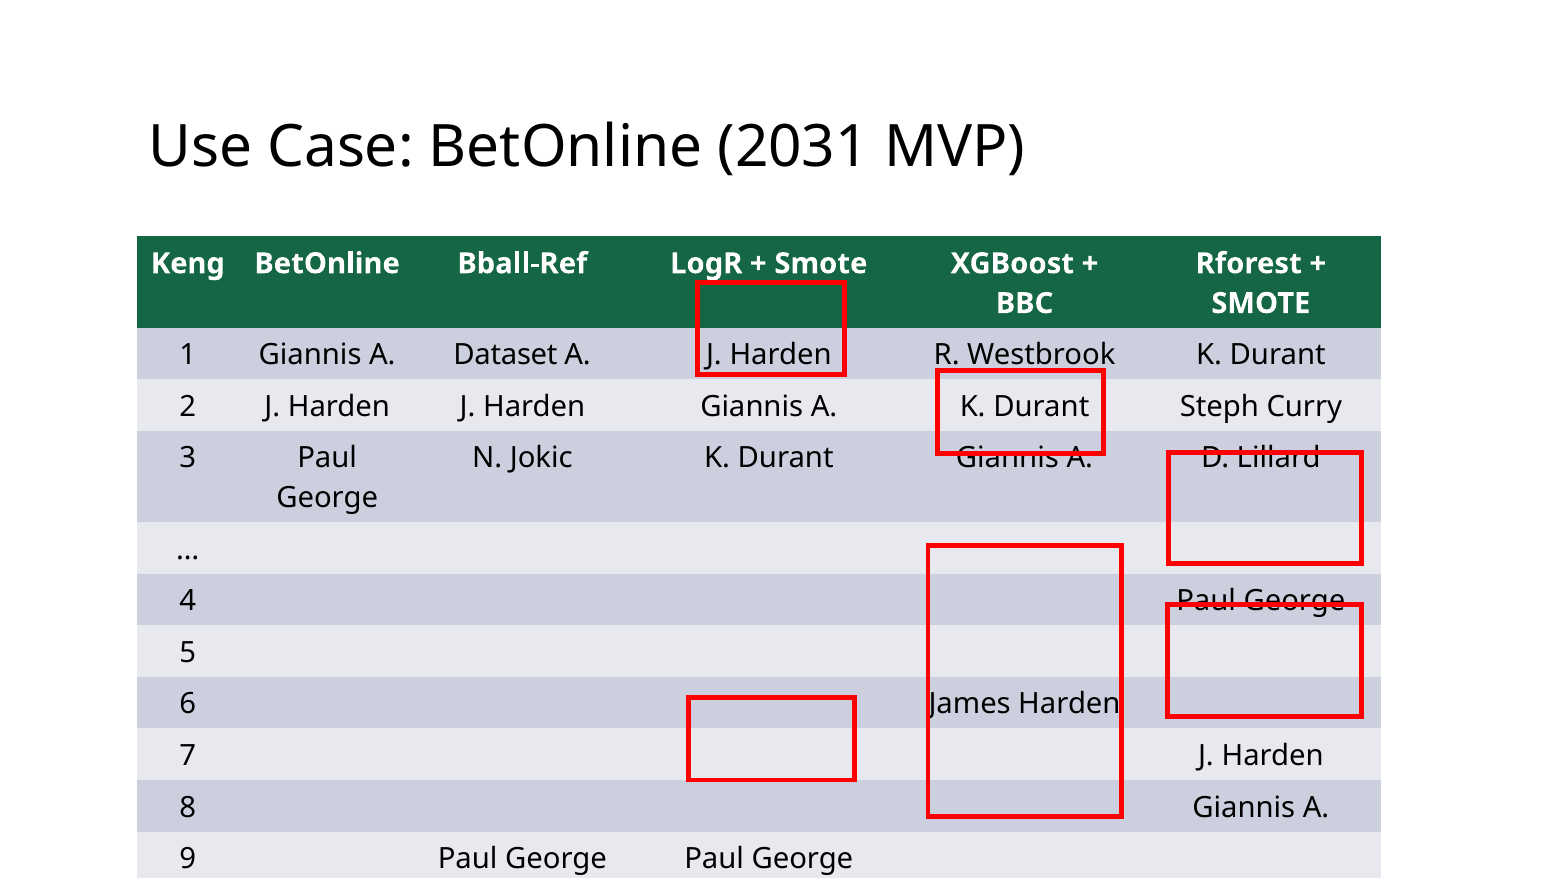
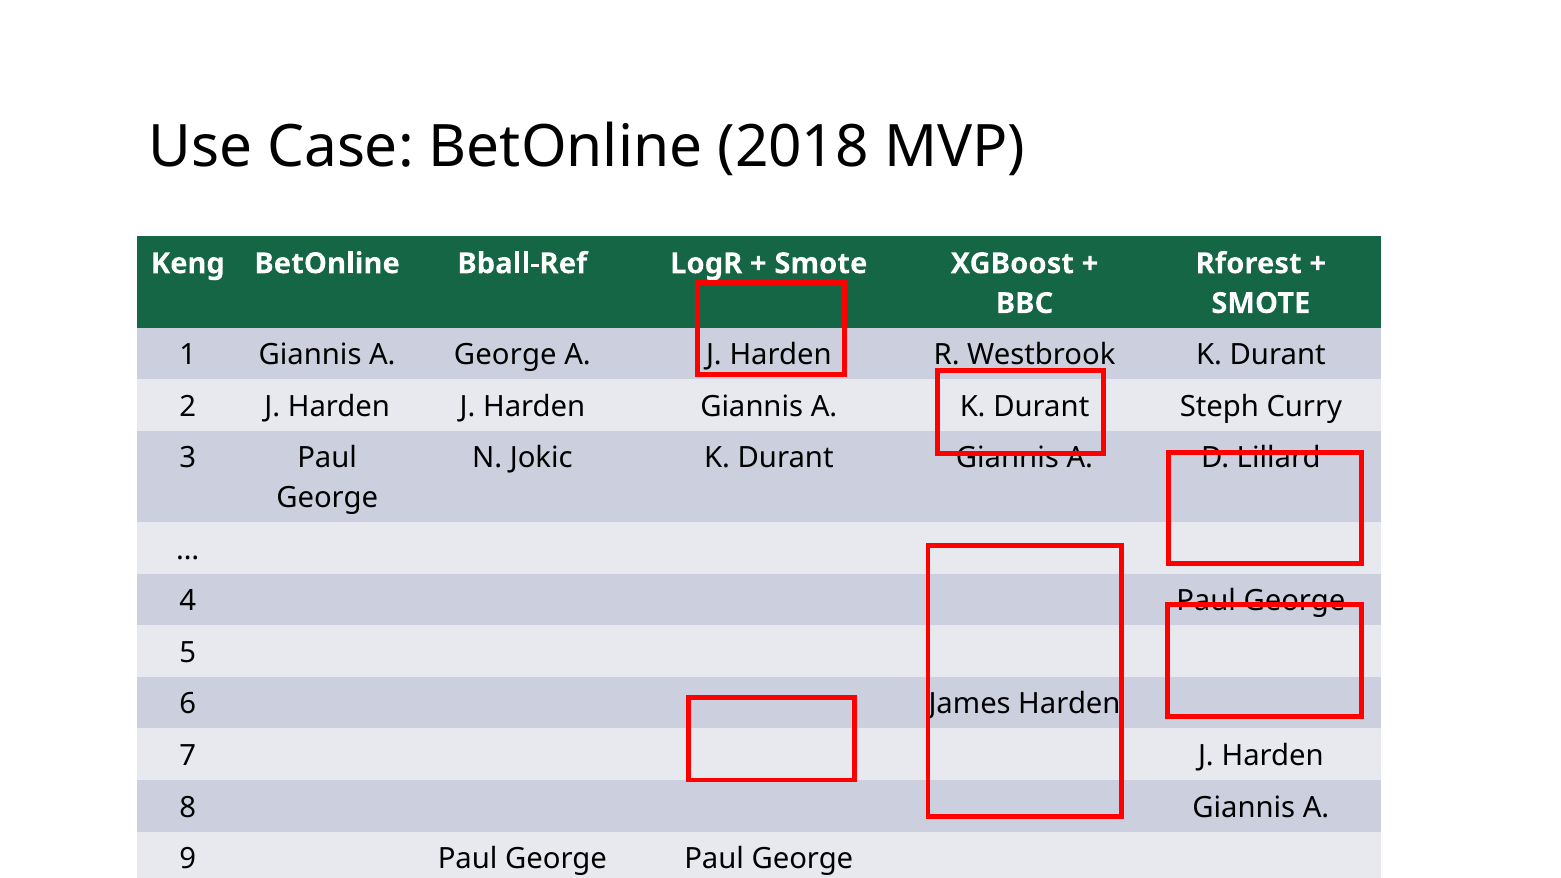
2031: 2031 -> 2018 (793, 147)
A Dataset: Dataset -> George (505, 355)
